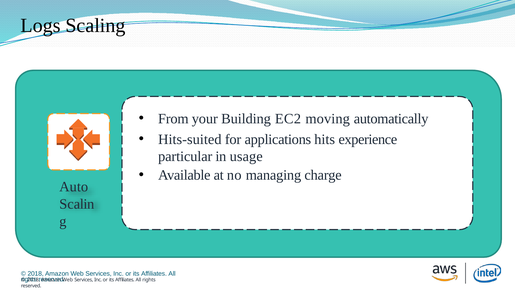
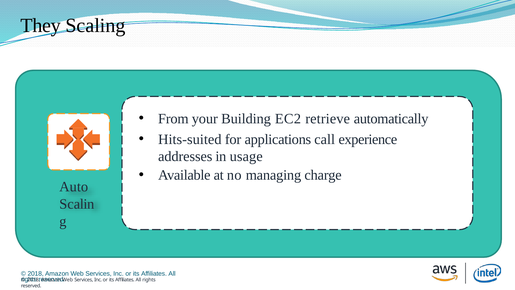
Logs: Logs -> They (41, 26)
moving: moving -> retrieve (328, 119)
hits: hits -> call (325, 139)
particular: particular -> addresses (185, 156)
